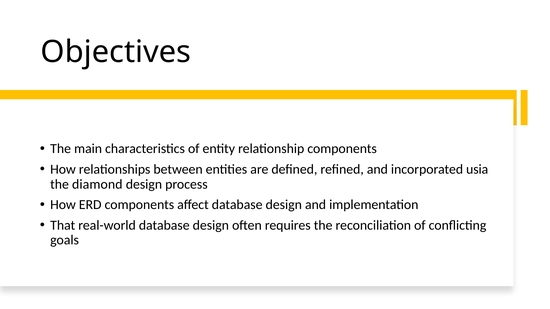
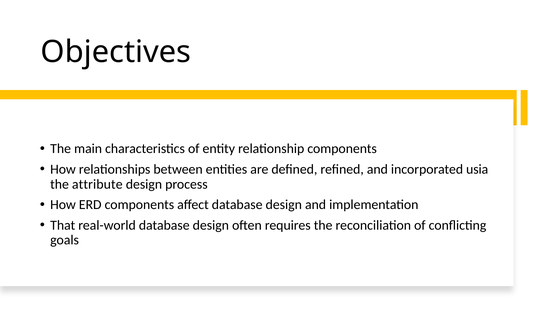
diamond: diamond -> attribute (97, 184)
